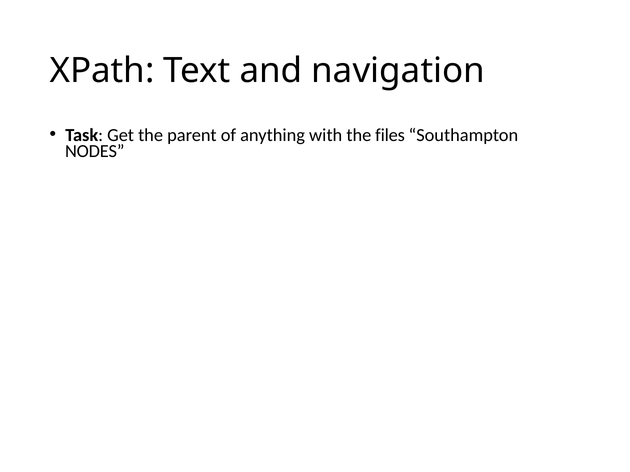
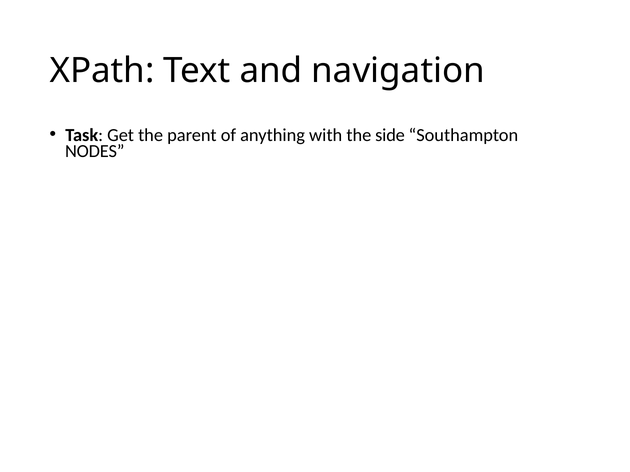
files: files -> side (390, 136)
